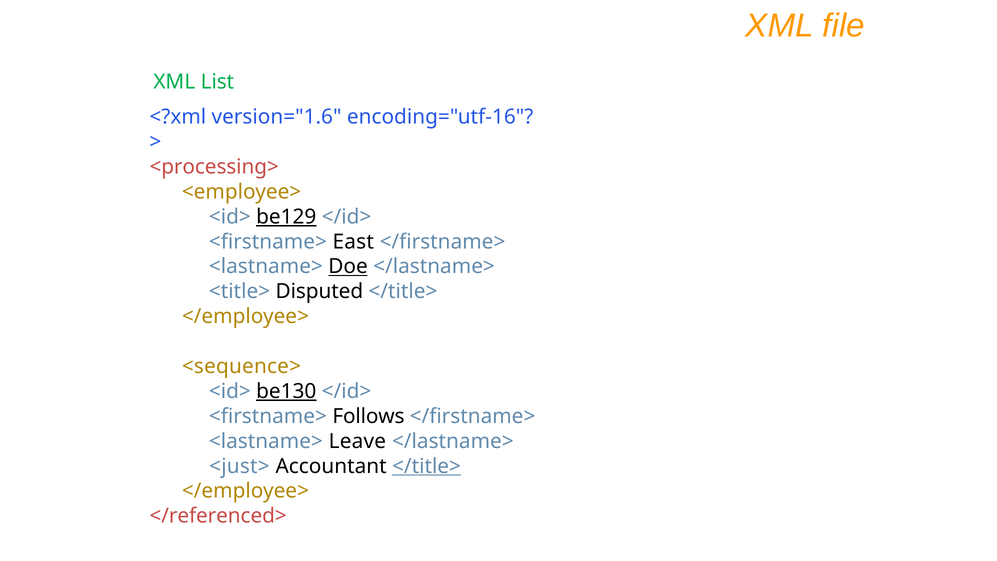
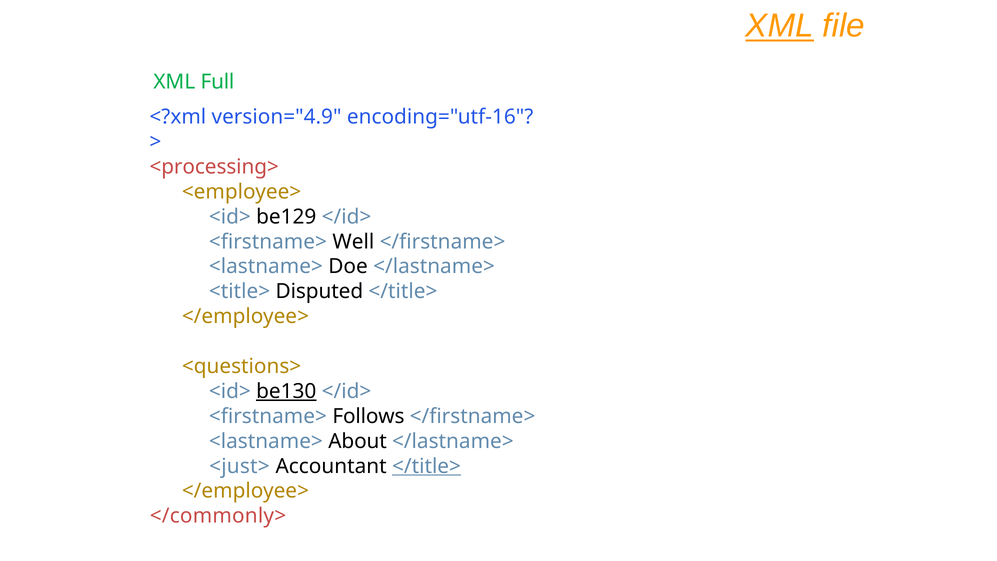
XML underline: none -> present (780, 26)
List: List -> Full (217, 82)
version="1.6: version="1.6 -> version="4.9 (277, 117)
be129 underline: present -> none (286, 217)
East: East -> Well (353, 242)
Doe underline: present -> none (348, 267)
<sequence>: <sequence> -> <questions> (242, 366)
Leave: Leave -> About (358, 441)
</referenced>: </referenced> -> </commonly> (218, 516)
